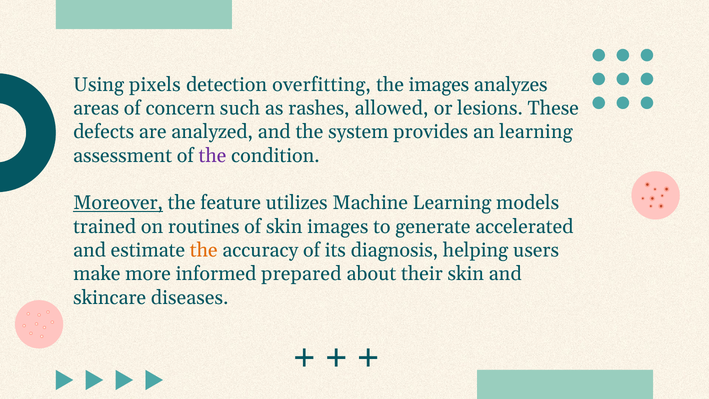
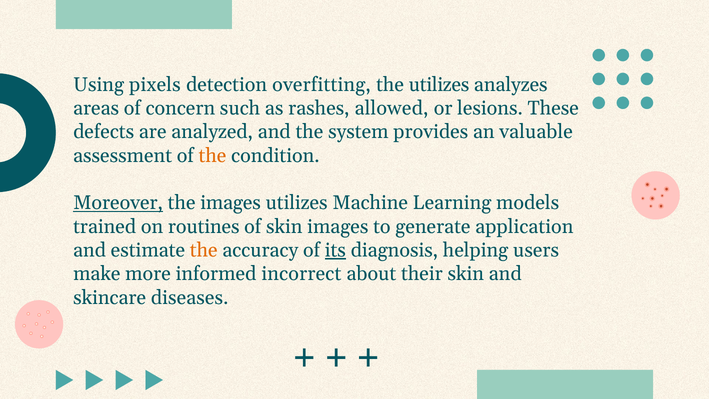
the images: images -> utilizes (439, 85)
an learning: learning -> valuable (536, 132)
the colour: purple -> orange (212, 156)
the feature: feature -> images (231, 203)
accelerated: accelerated -> application (524, 226)
its underline: none -> present (335, 250)
prepared: prepared -> incorrect (301, 274)
